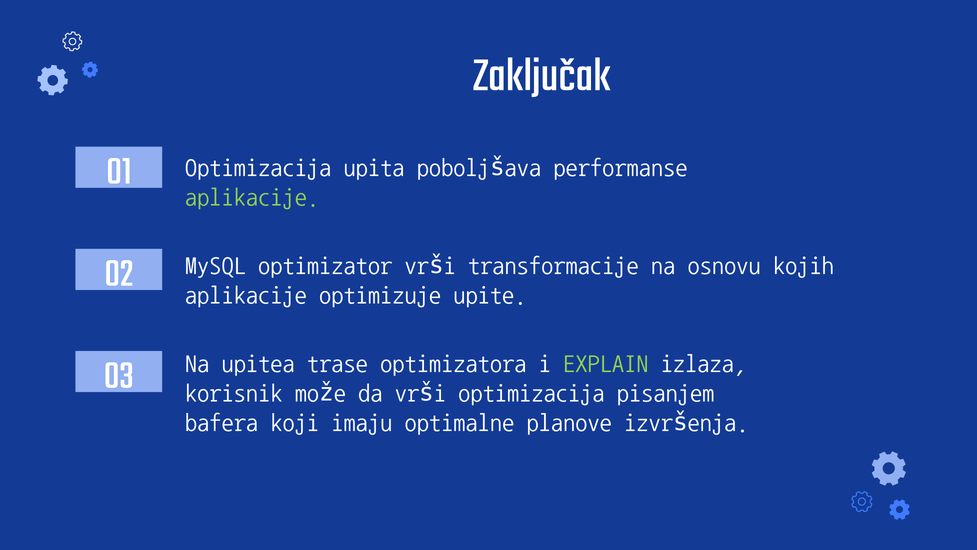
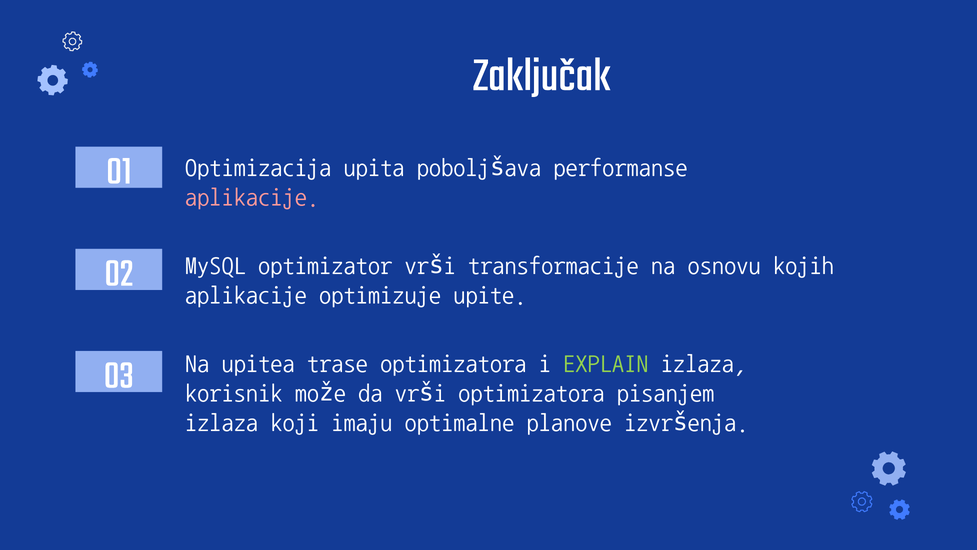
aplikacije colour: light green -> pink (252, 196)
i optimizacija: optimizacija -> optimizatora (531, 392)
bafera: bafera -> izlaza (222, 422)
